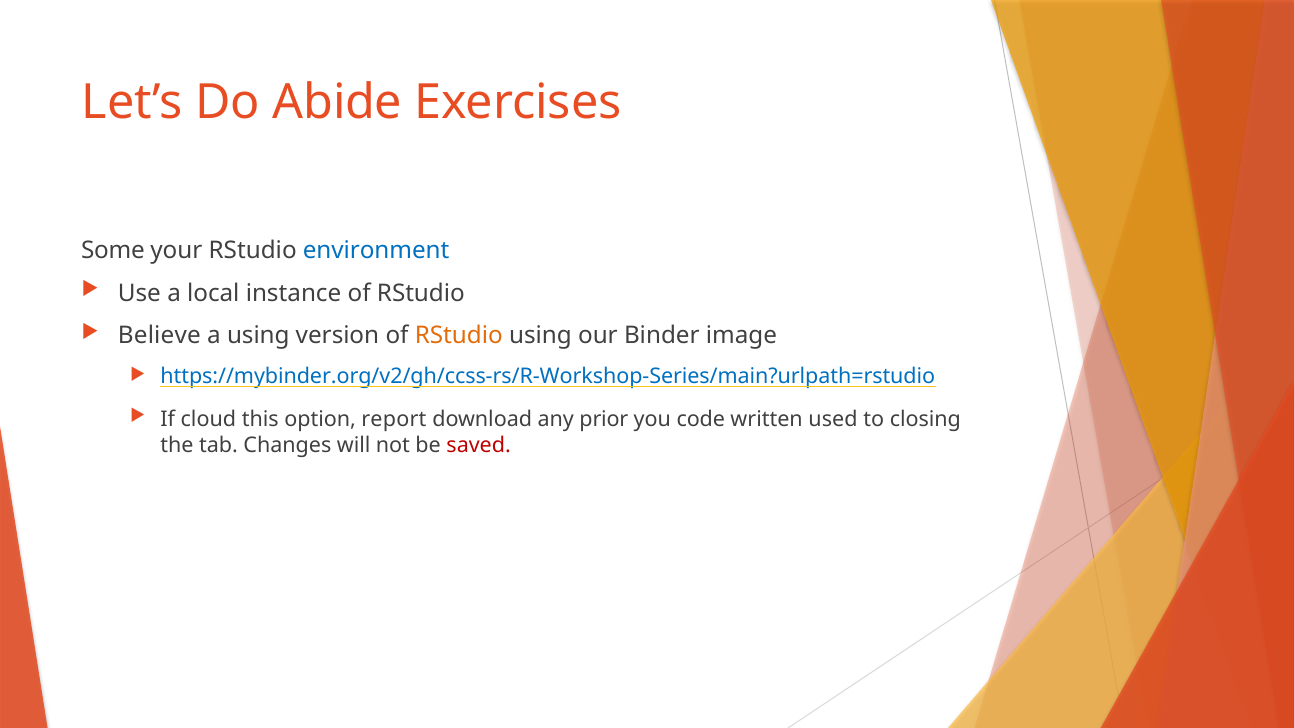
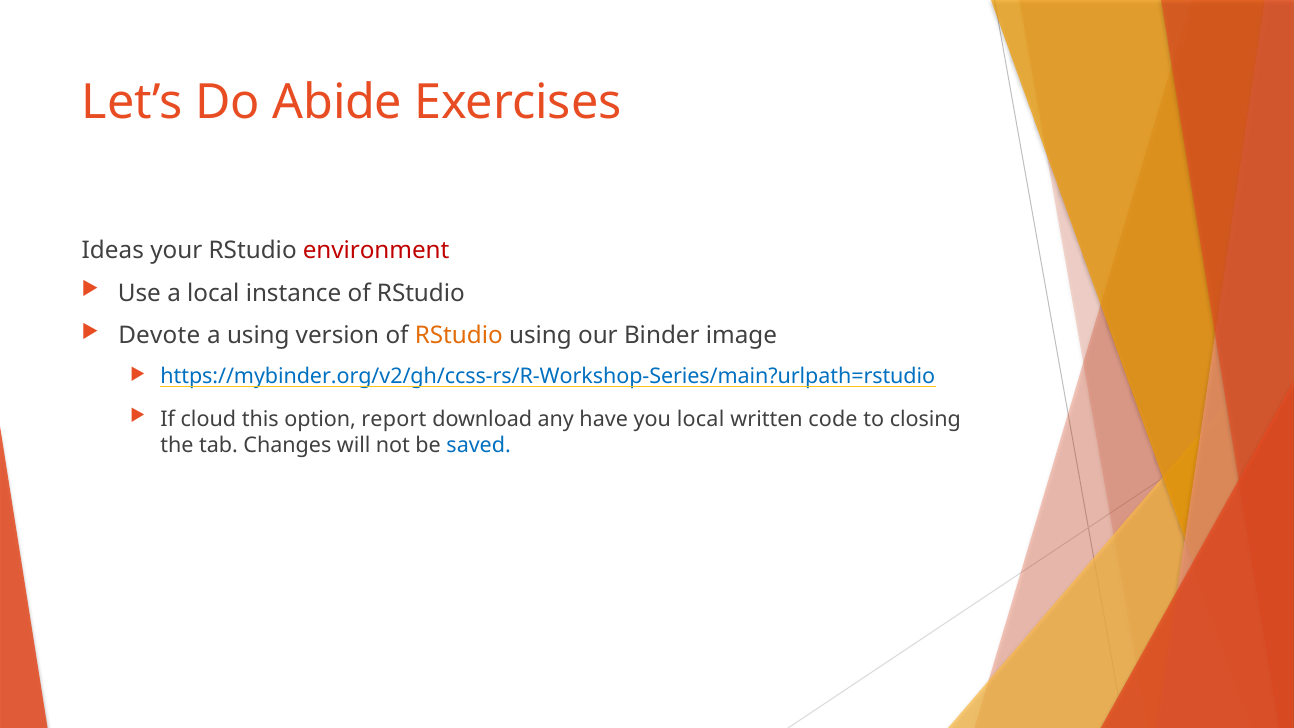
Some: Some -> Ideas (113, 250)
environment colour: blue -> red (376, 250)
Believe: Believe -> Devote (159, 336)
prior: prior -> have (604, 419)
you code: code -> local (701, 419)
used: used -> code (833, 419)
saved colour: red -> blue (479, 445)
